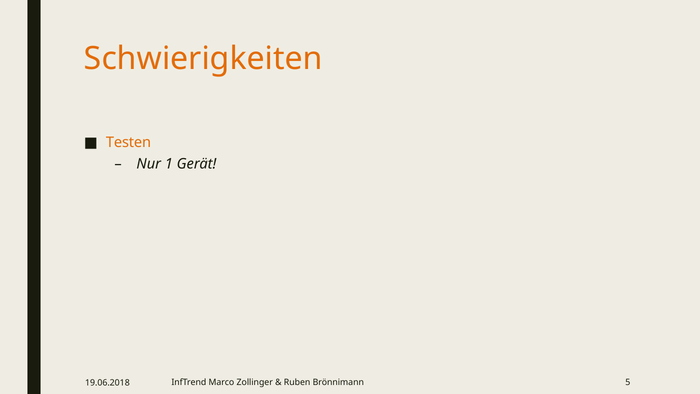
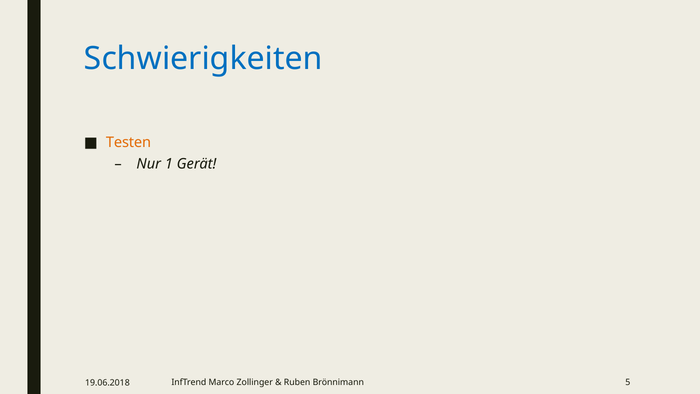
Schwierigkeiten colour: orange -> blue (203, 59)
